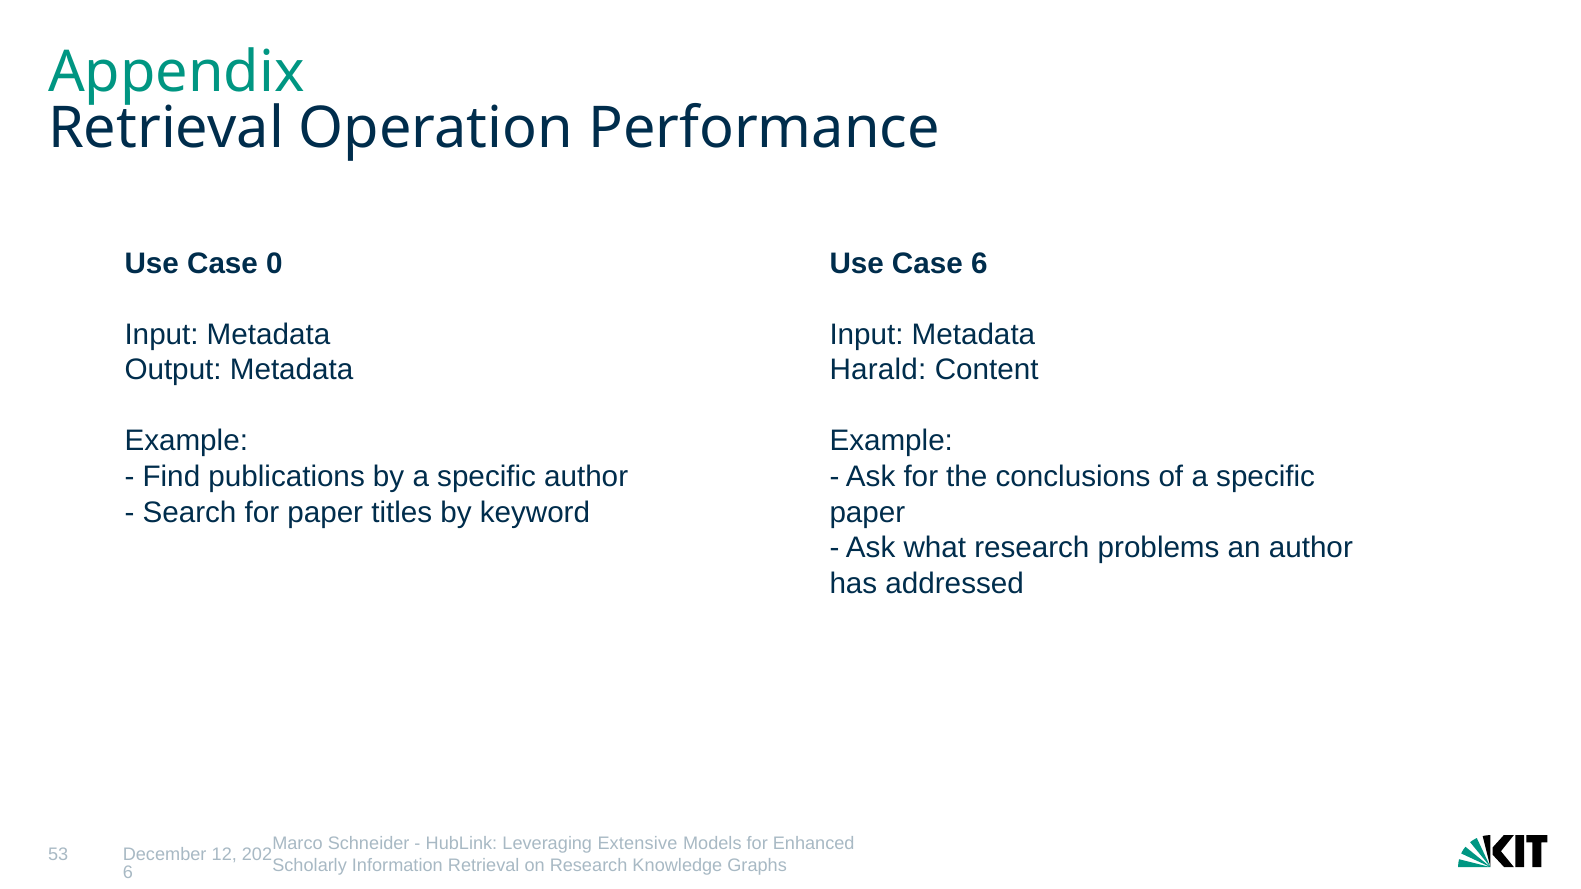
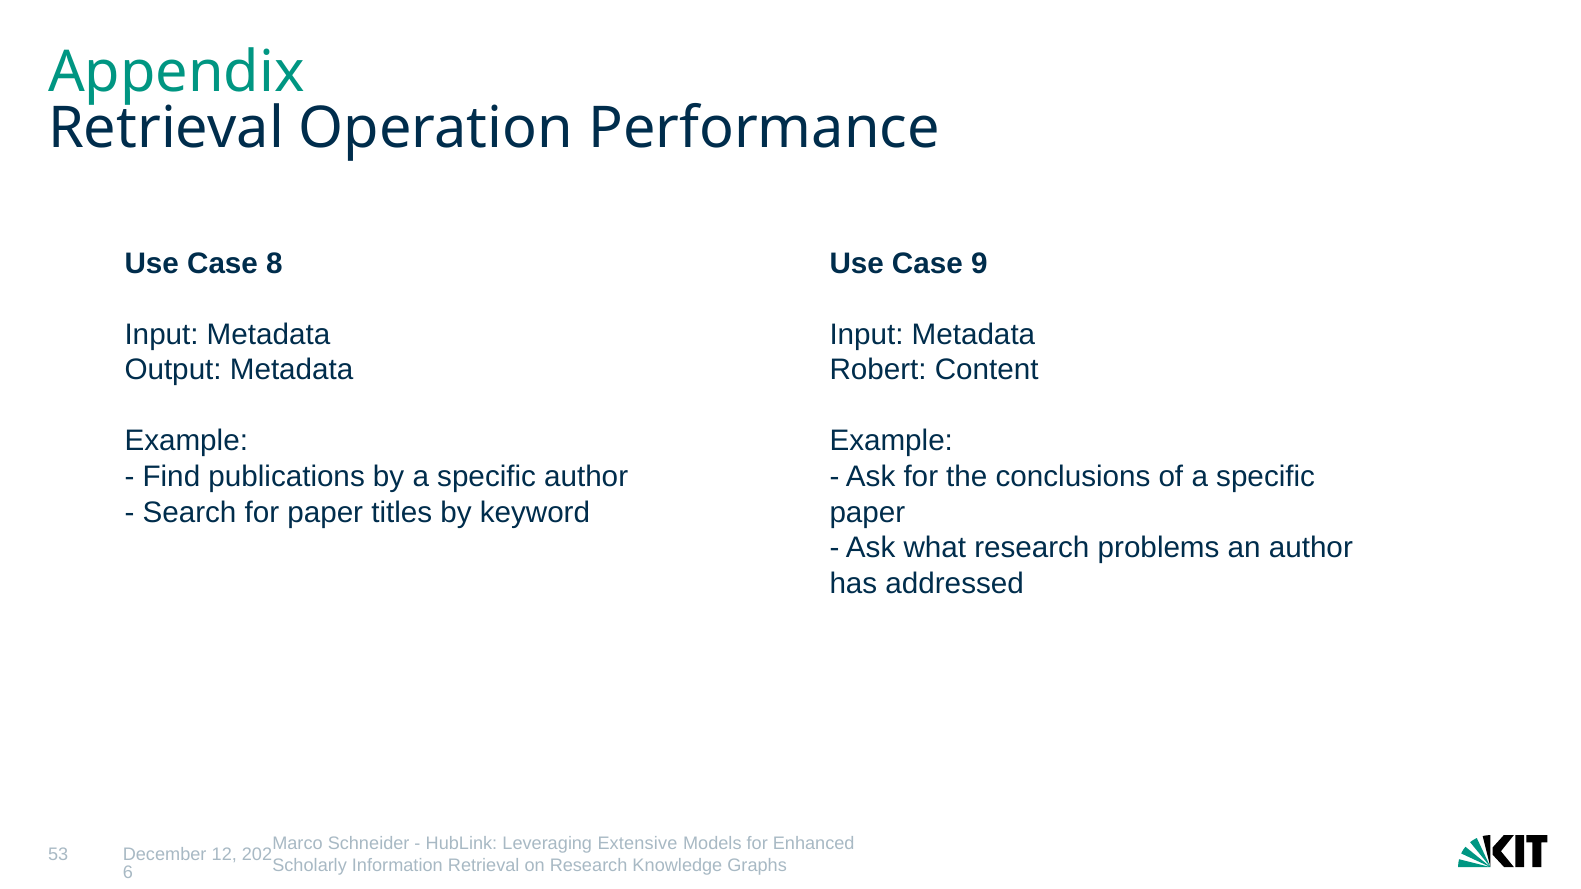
0: 0 -> 8 (274, 263)
Case 6: 6 -> 9 (979, 263)
Harald: Harald -> Robert (878, 370)
